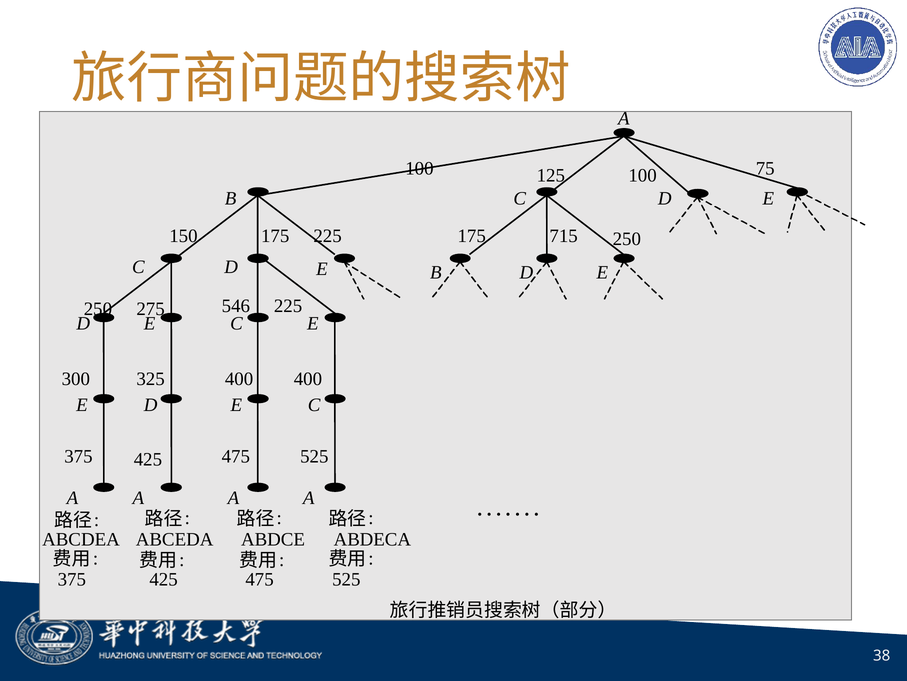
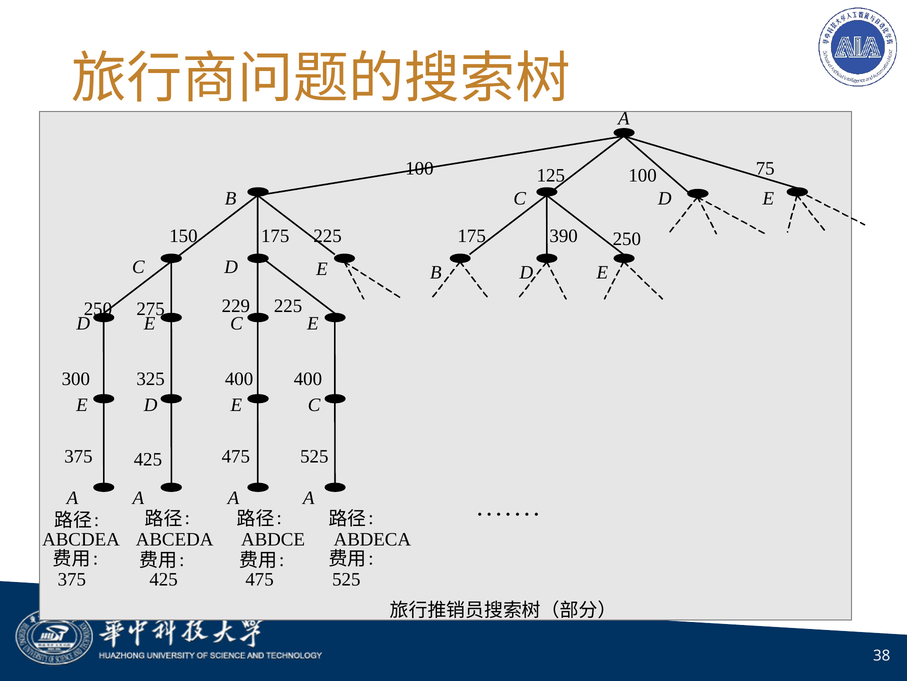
715: 715 -> 390 (564, 236)
546: 546 -> 229 (236, 306)
